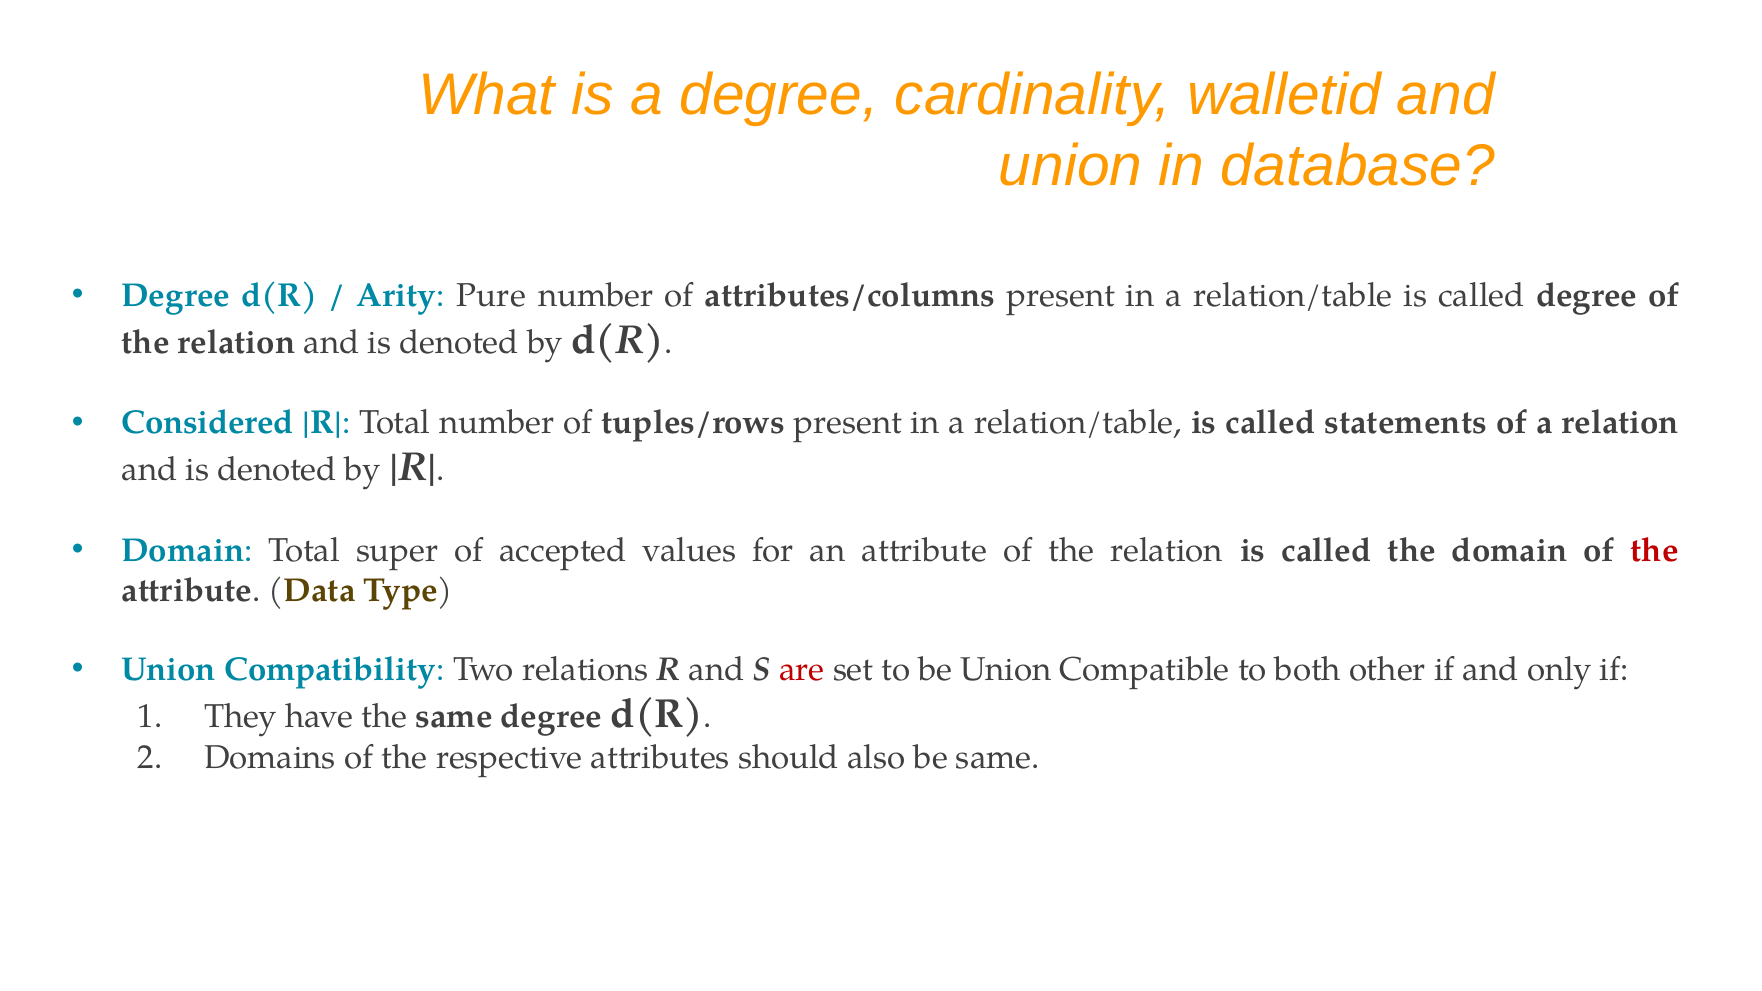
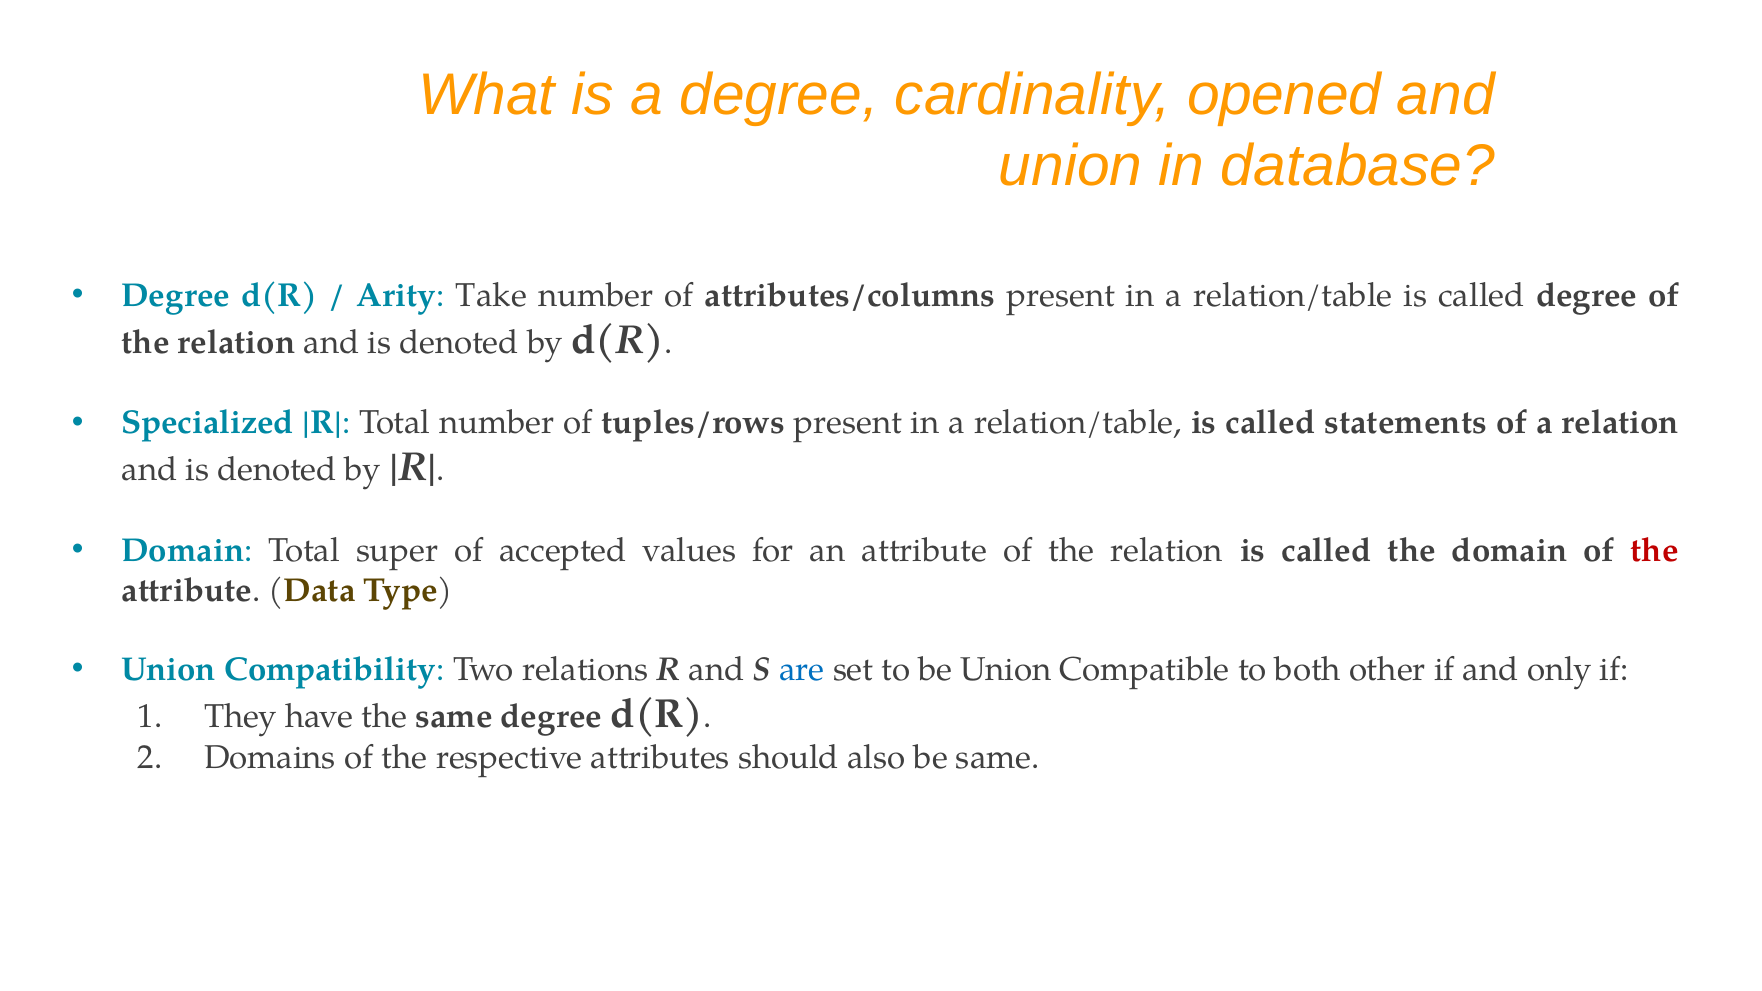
walletid: walletid -> opened (1284, 96)
Pure: Pure -> Take (491, 295)
Considered: Considered -> Specialized (208, 423)
are colour: red -> blue (802, 670)
